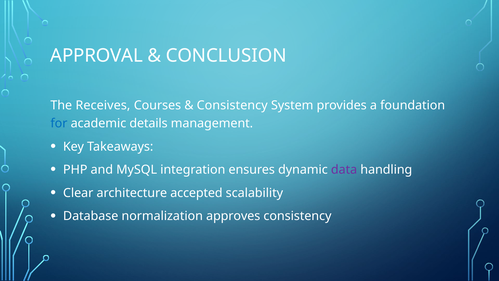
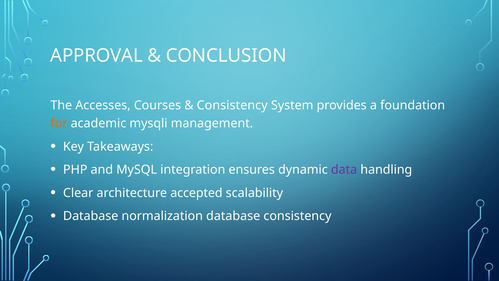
Receives: Receives -> Accesses (103, 105)
for colour: blue -> orange (59, 123)
details: details -> mysqli (149, 123)
normalization approves: approves -> database (233, 216)
